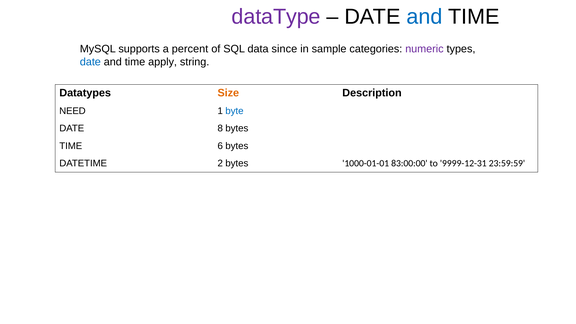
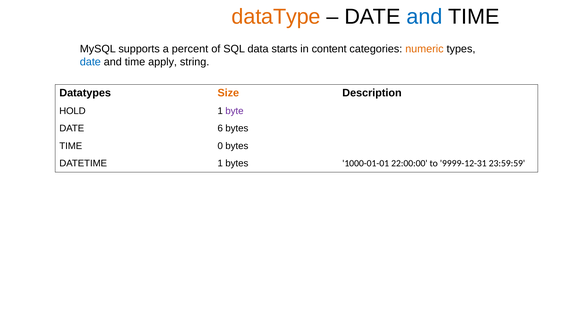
dataType colour: purple -> orange (276, 17)
since: since -> starts (284, 49)
sample: sample -> content (329, 49)
numeric colour: purple -> orange (424, 49)
NEED: NEED -> HOLD (72, 111)
byte colour: blue -> purple (234, 111)
8: 8 -> 6 (220, 128)
6: 6 -> 0 (220, 146)
DATETIME 2: 2 -> 1 (220, 164)
83:00:00: 83:00:00 -> 22:00:00 (409, 164)
